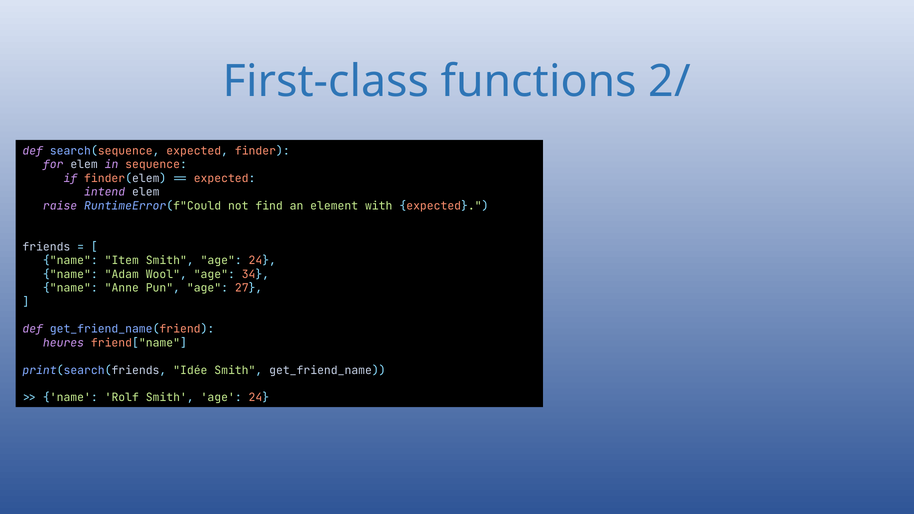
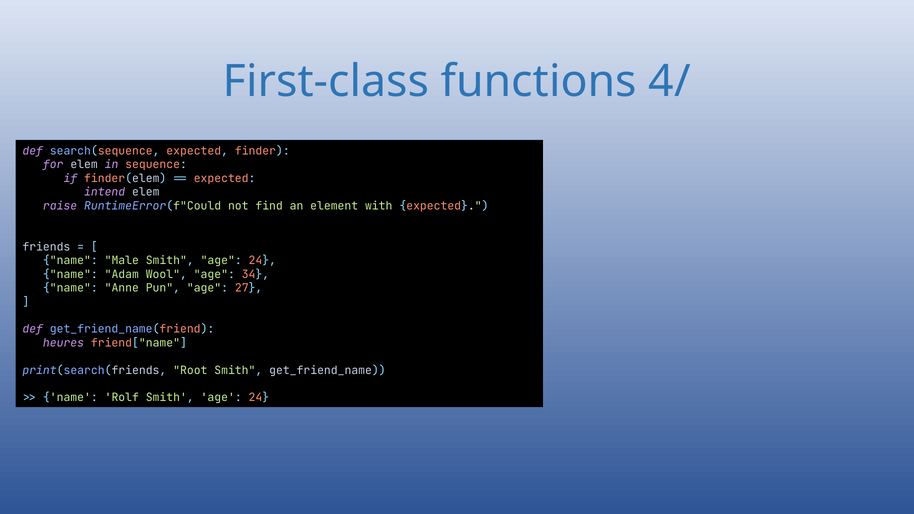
2/: 2/ -> 4/ (670, 82)
Item: Item -> Male (122, 261)
Idée: Idée -> Root (190, 370)
